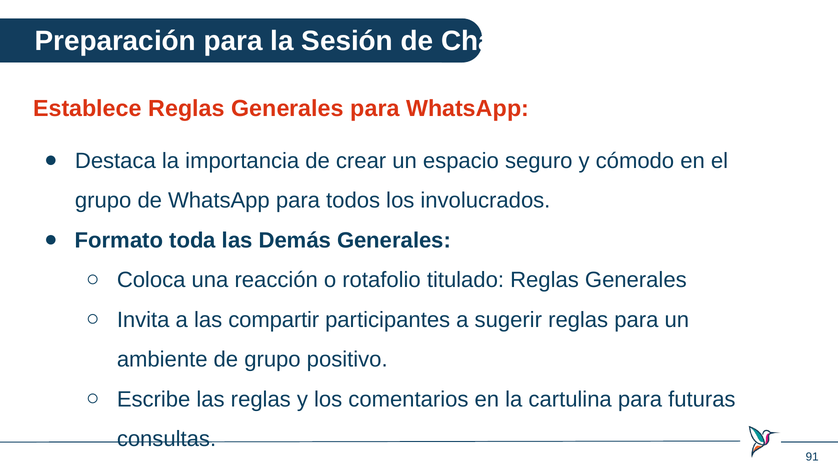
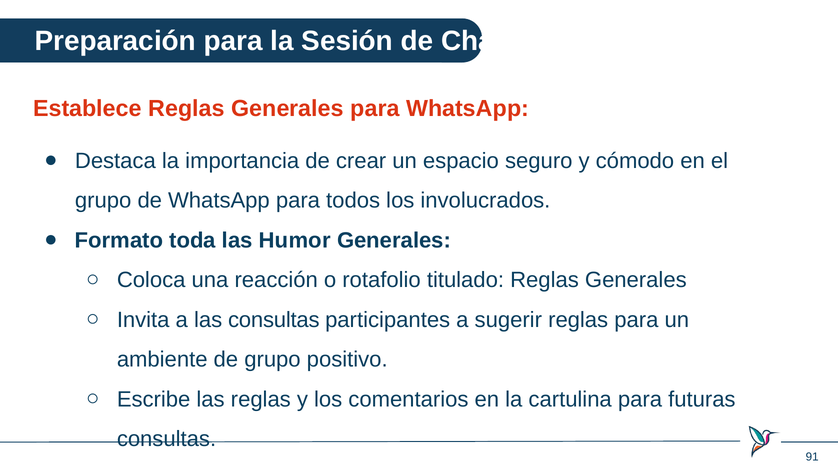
Demás: Demás -> Humor (295, 240)
las compartir: compartir -> consultas (274, 320)
